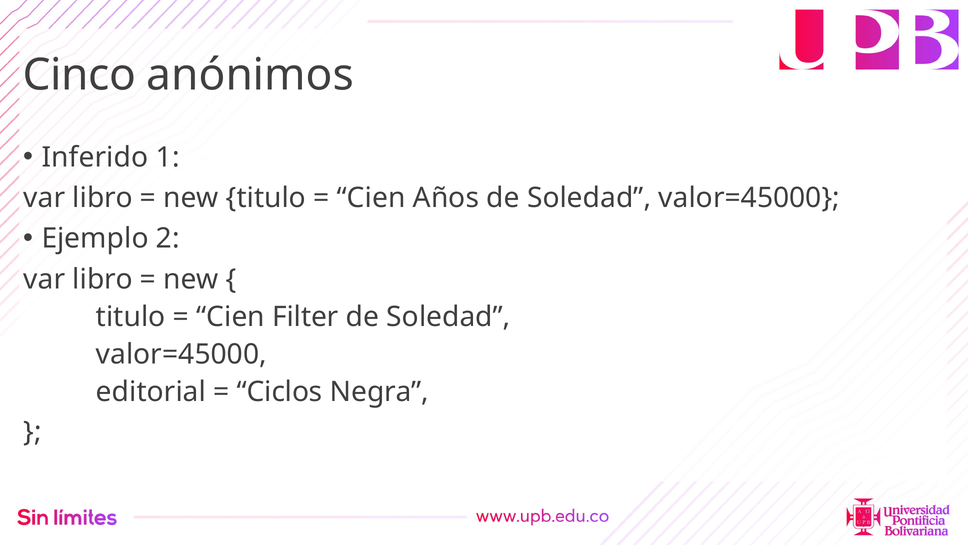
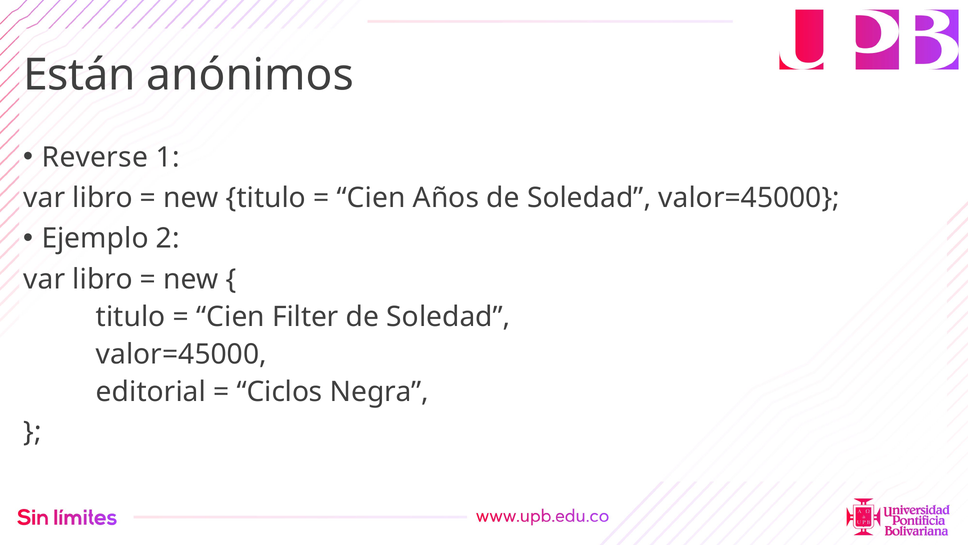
Cinco: Cinco -> Están (79, 75)
Inferido: Inferido -> Reverse (95, 157)
